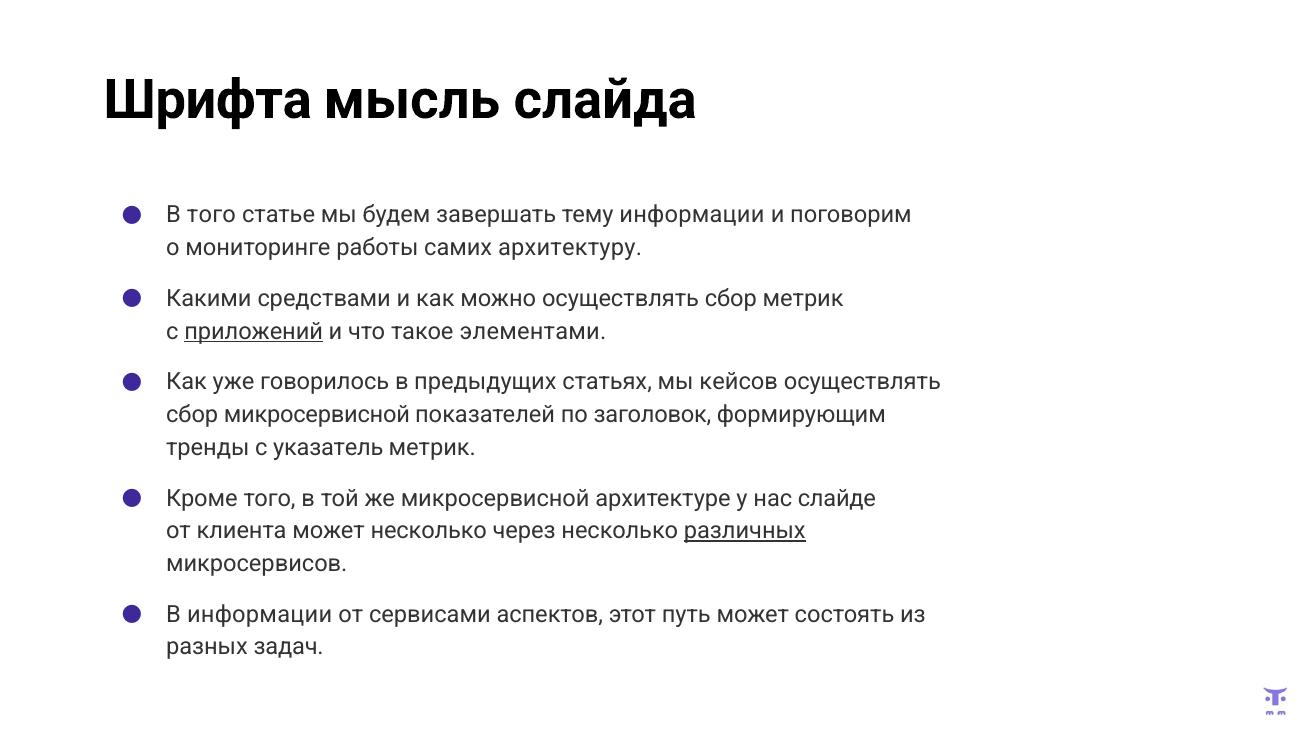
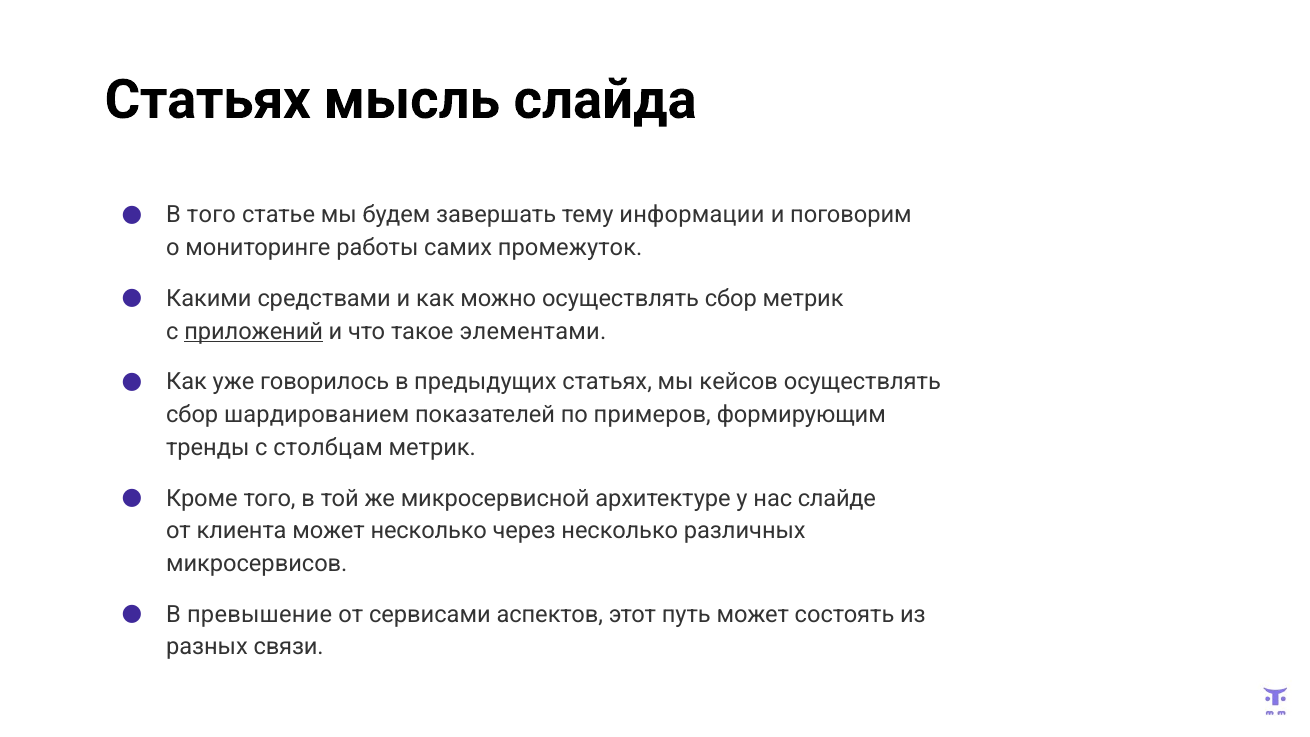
Шрифта: Шрифта -> Статьях (208, 100)
архитектуру: архитектуру -> промежуток (570, 248)
сбор микросервисной: микросервисной -> шардированием (317, 415)
заголовок: заголовок -> примеров (652, 415)
указатель: указатель -> столбцам (328, 447)
различных underline: present -> none (745, 531)
В информации: информации -> превышение (260, 614)
задач: задач -> связи (289, 647)
